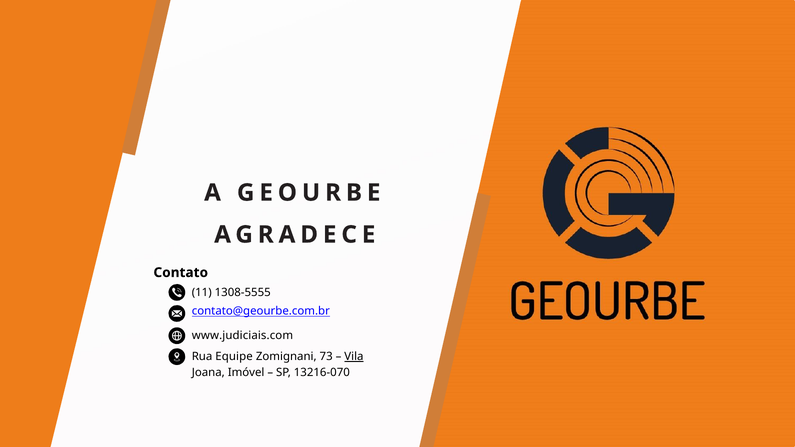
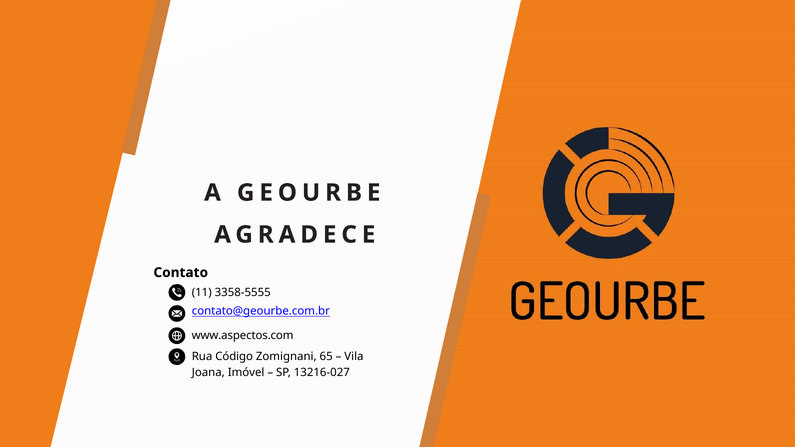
1308-5555: 1308-5555 -> 3358-5555 (243, 293)
www.judiciais.com: www.judiciais.com -> www.aspectos.com (243, 335)
Equipe: Equipe -> Código (234, 357)
73: 73 -> 65 (326, 357)
Vila underline: present -> none (354, 357)
13216-070: 13216-070 -> 13216-027 (322, 373)
